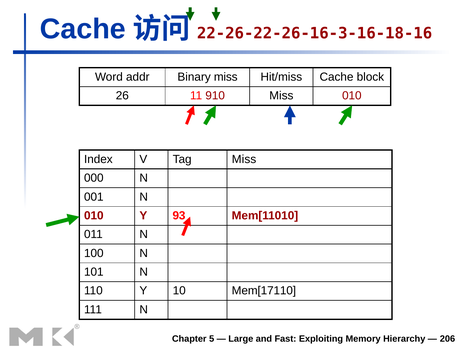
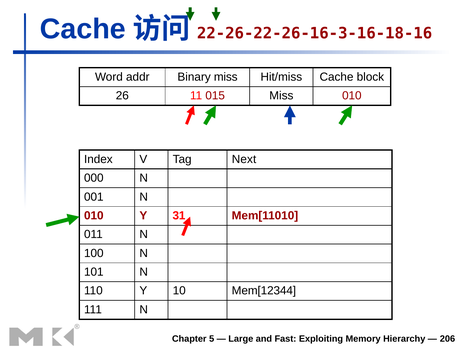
910: 910 -> 015 (215, 96)
Tag Miss: Miss -> Next (244, 159)
93: 93 -> 31 (179, 215)
Mem[17110: Mem[17110 -> Mem[12344 (264, 291)
